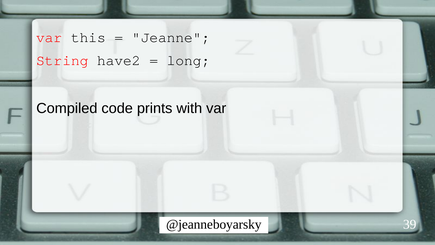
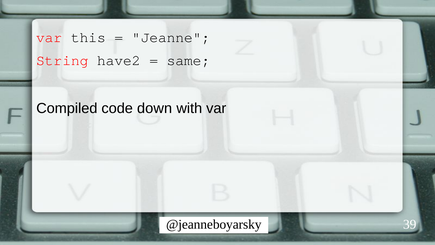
long: long -> same (189, 60)
prints: prints -> down (155, 108)
